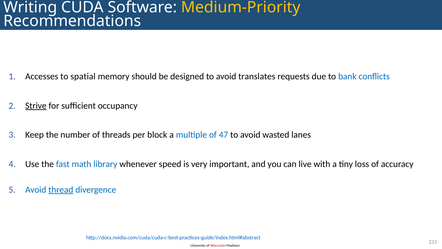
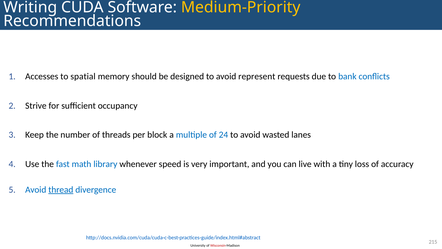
translates: translates -> represent (257, 76)
Strive underline: present -> none (36, 106)
47: 47 -> 24 (223, 135)
